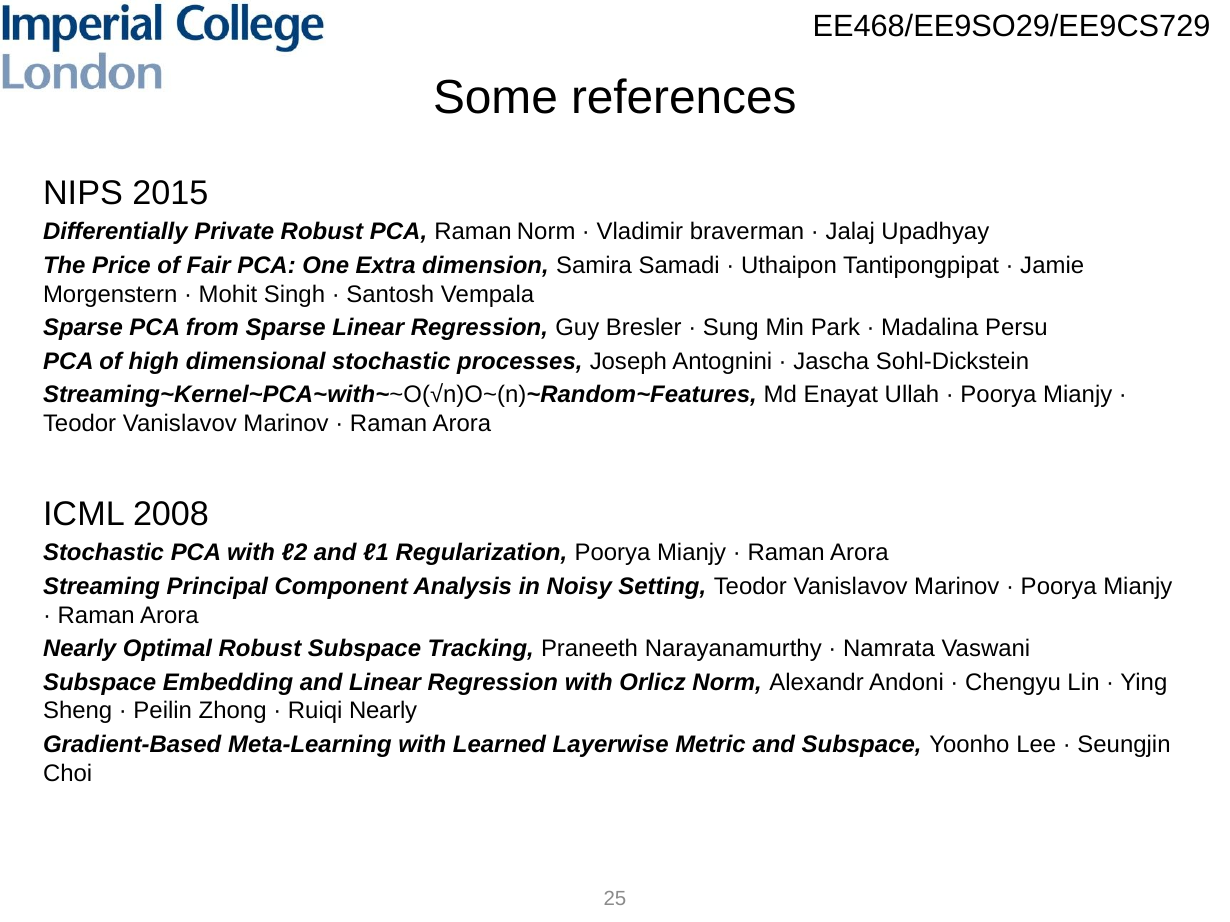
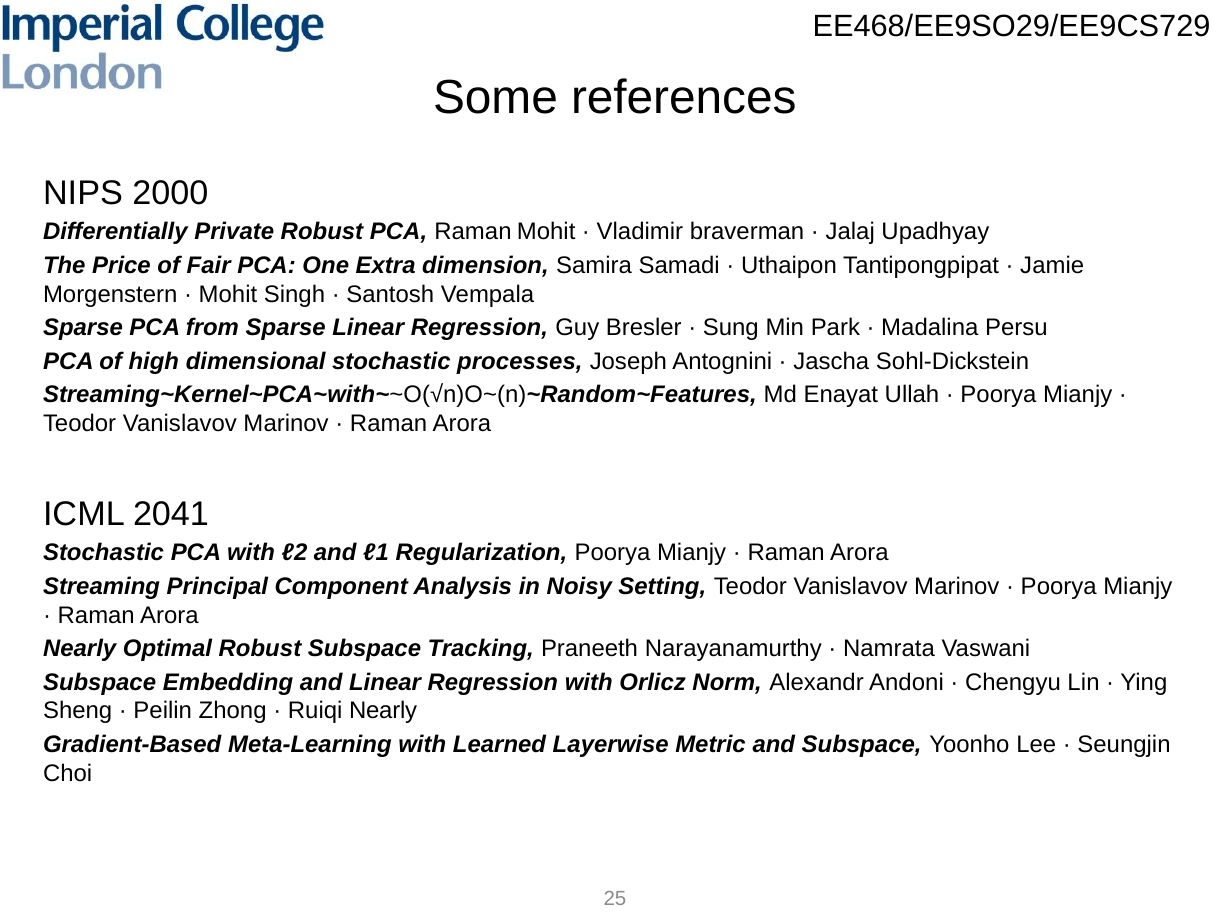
2015: 2015 -> 2000 (170, 193)
Raman Norm: Norm -> Mohit (546, 232)
2008: 2008 -> 2041 (171, 514)
